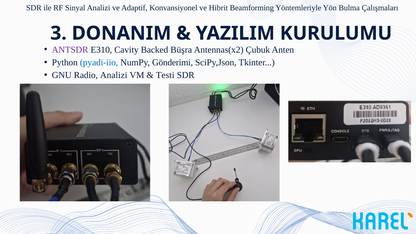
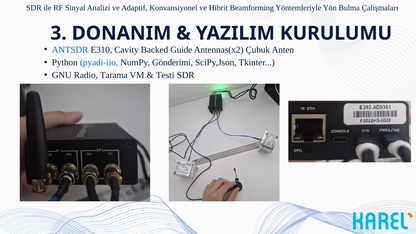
ANTSDR colour: purple -> blue (70, 50)
Büşra: Büşra -> Guide (181, 50)
Radio Analizi: Analizi -> Tarama (114, 75)
